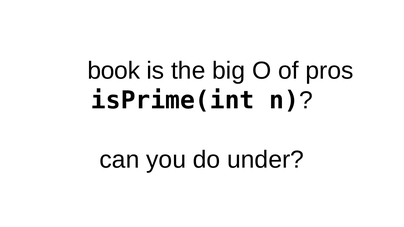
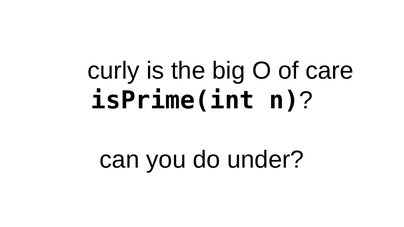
book: book -> curly (114, 71)
pros: pros -> care (329, 71)
